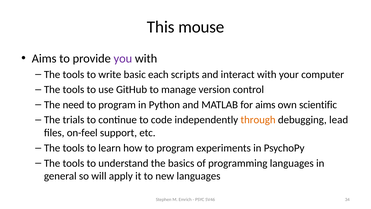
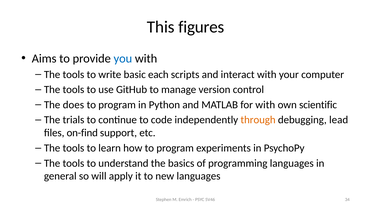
mouse: mouse -> figures (201, 27)
you colour: purple -> blue (123, 58)
need: need -> does (73, 105)
for aims: aims -> with (265, 105)
on-feel: on-feel -> on-find (82, 133)
